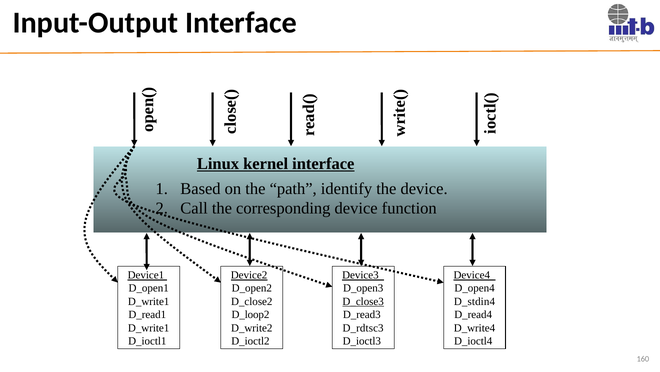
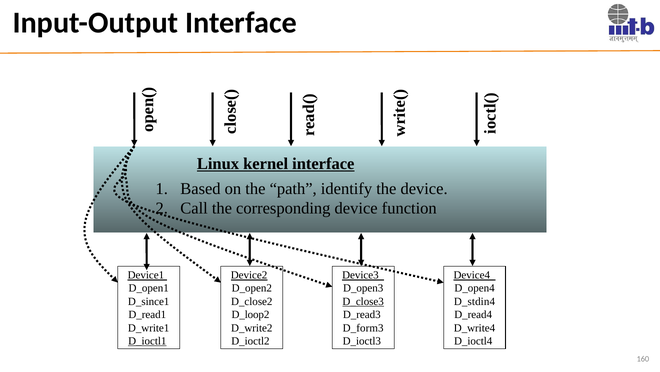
D_write1: D_write1 -> D_since1 (149, 301)
D_rdtsc3: D_rdtsc3 -> D_form3 (363, 327)
D_ioctl1 underline: none -> present (147, 340)
